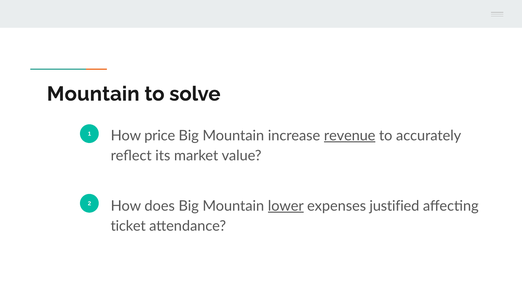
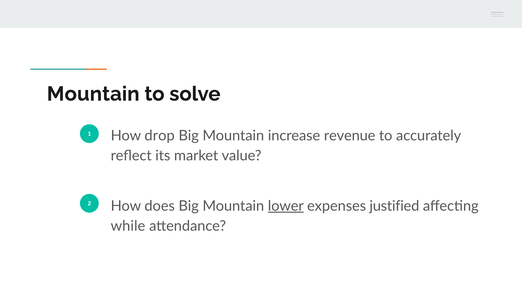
price: price -> drop (160, 136)
revenue underline: present -> none (350, 136)
ticket: ticket -> while (128, 226)
